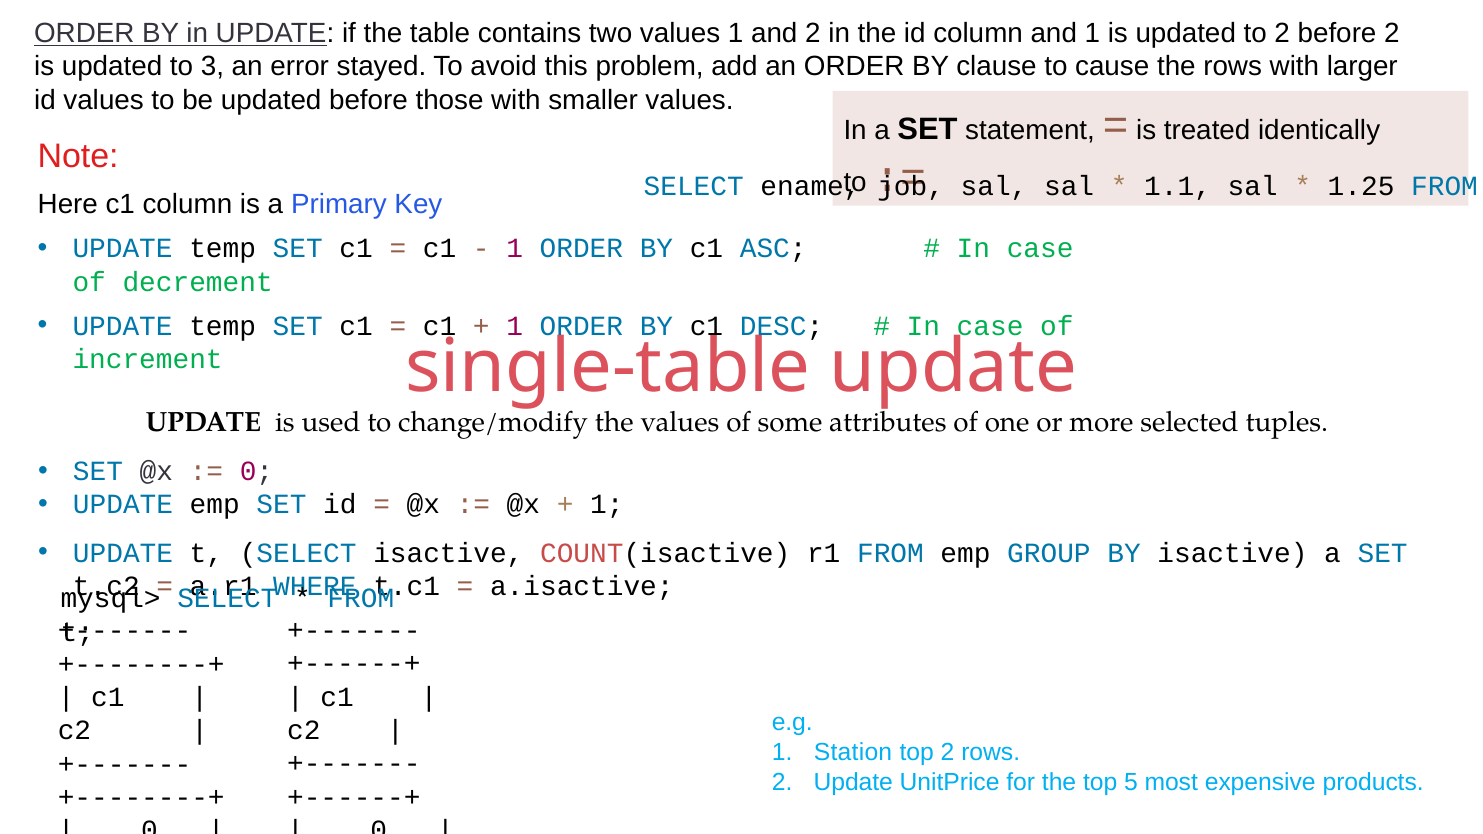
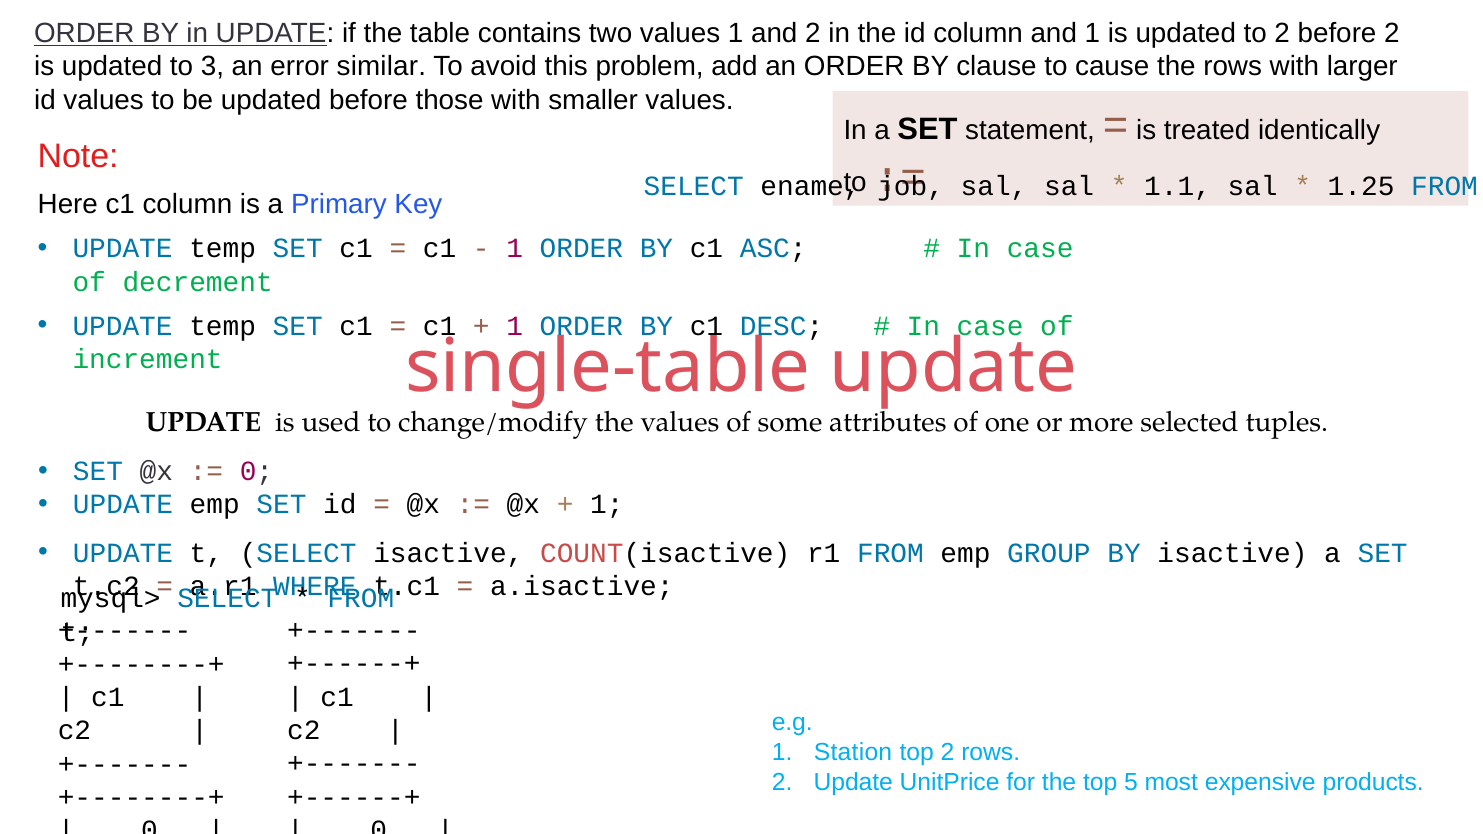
stayed: stayed -> similar (381, 67)
